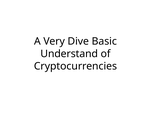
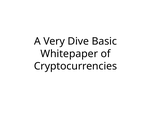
Understand: Understand -> Whitepaper (69, 54)
